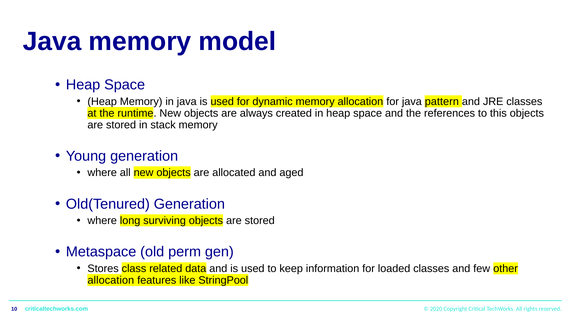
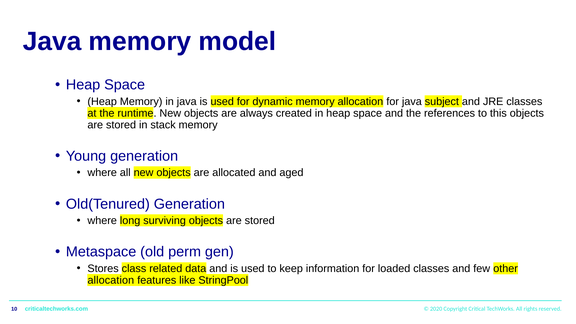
pattern: pattern -> subject (442, 101)
